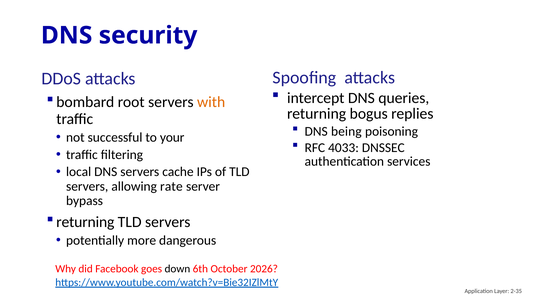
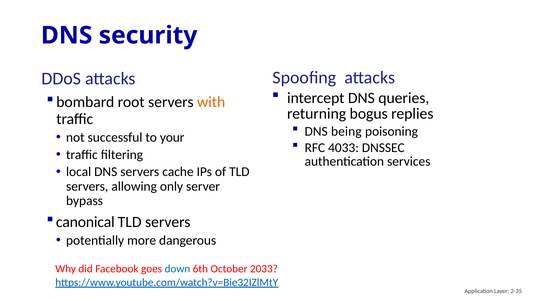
rate: rate -> only (171, 187)
returning: returning -> canonical (85, 222)
down colour: black -> blue (177, 269)
2026: 2026 -> 2033 (264, 269)
